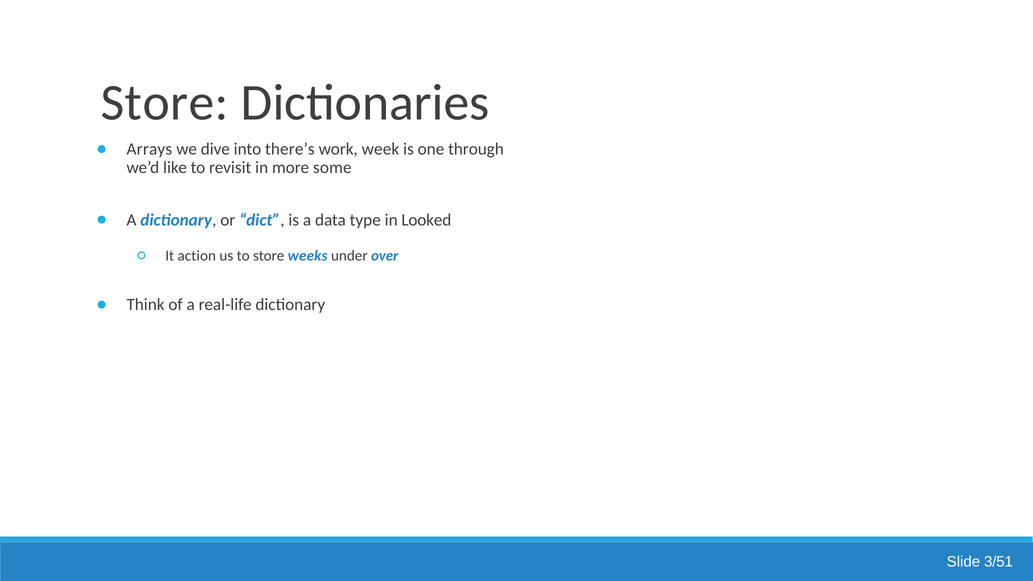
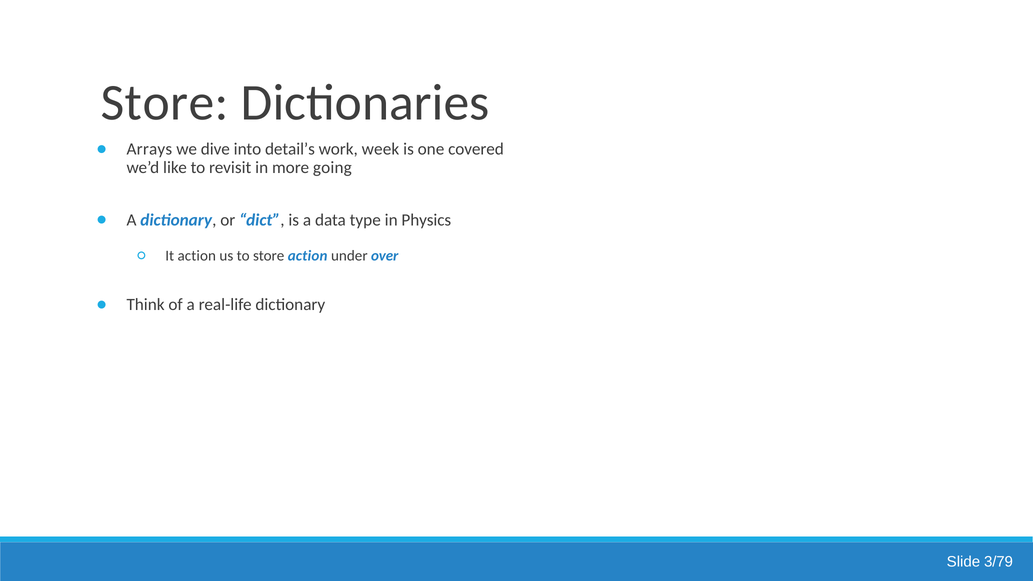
there’s: there’s -> detail’s (290, 149)
through: through -> covered (476, 149)
some: some -> going (332, 168)
Looked: Looked -> Physics (426, 220)
store weeks: weeks -> action (308, 256)
3/51: 3/51 -> 3/79 (999, 562)
